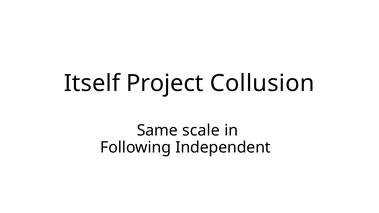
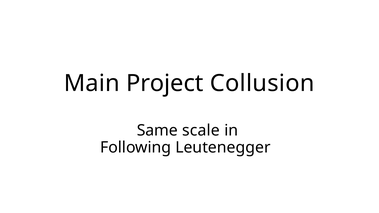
Itself: Itself -> Main (92, 83)
Independent: Independent -> Leutenegger (223, 147)
